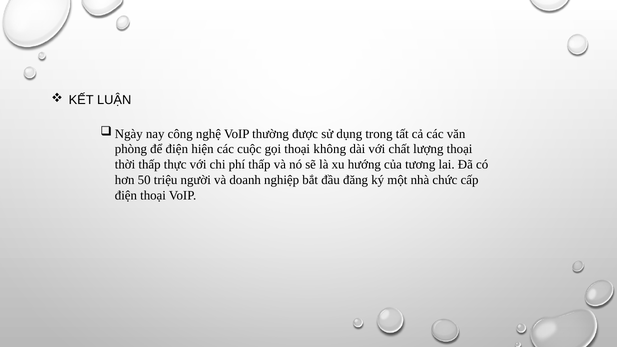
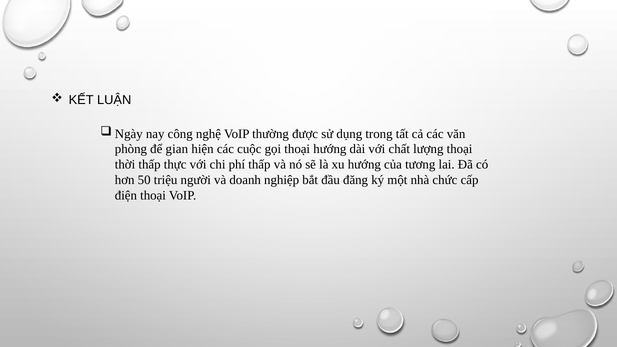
để điện: điện -> gian (177, 149)
thoại không: không -> hướng (330, 149)
